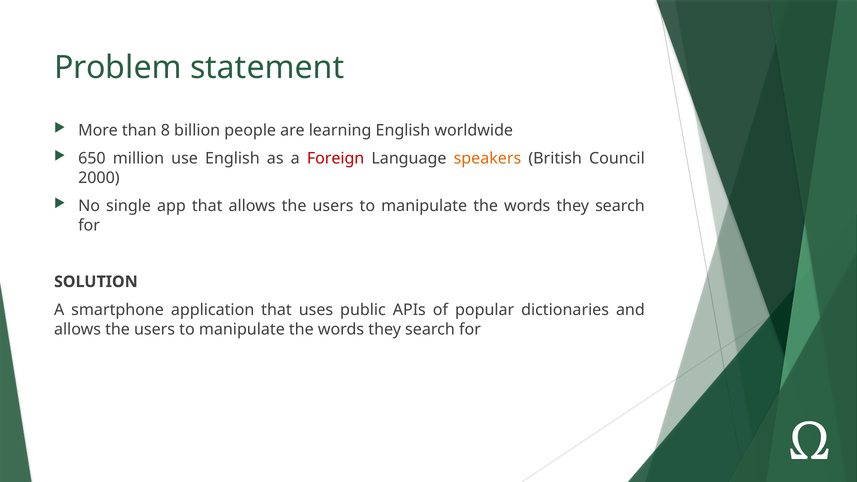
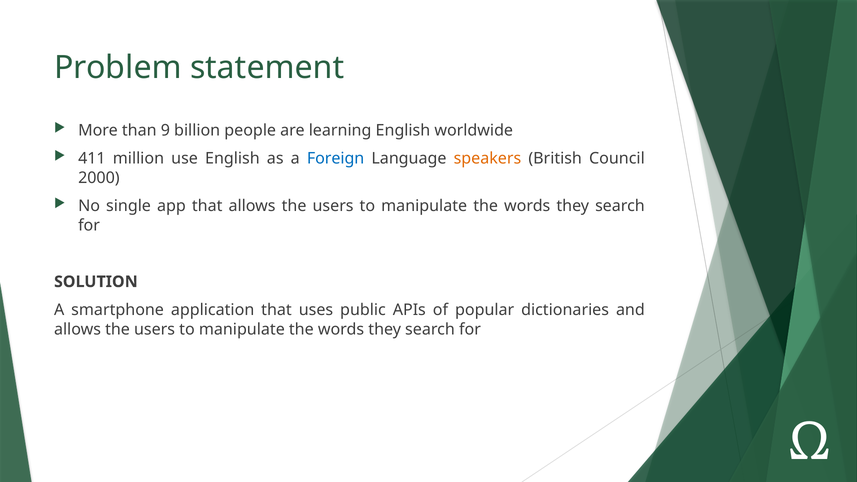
8: 8 -> 9 (165, 130)
650: 650 -> 411 (92, 159)
Foreign colour: red -> blue (336, 159)
